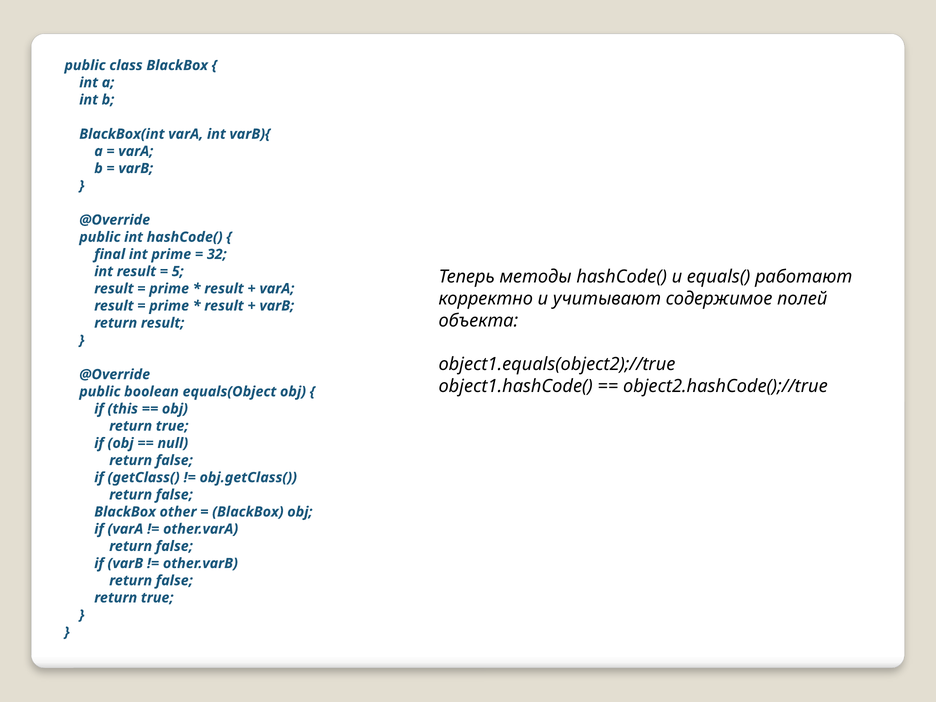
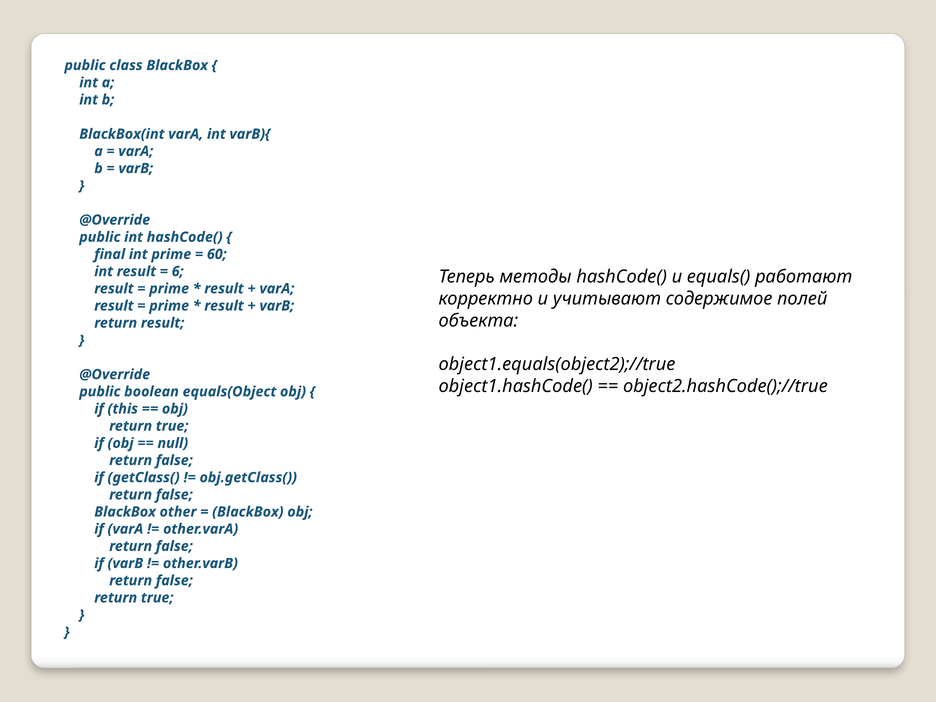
32: 32 -> 60 (217, 254)
5: 5 -> 6 (178, 271)
